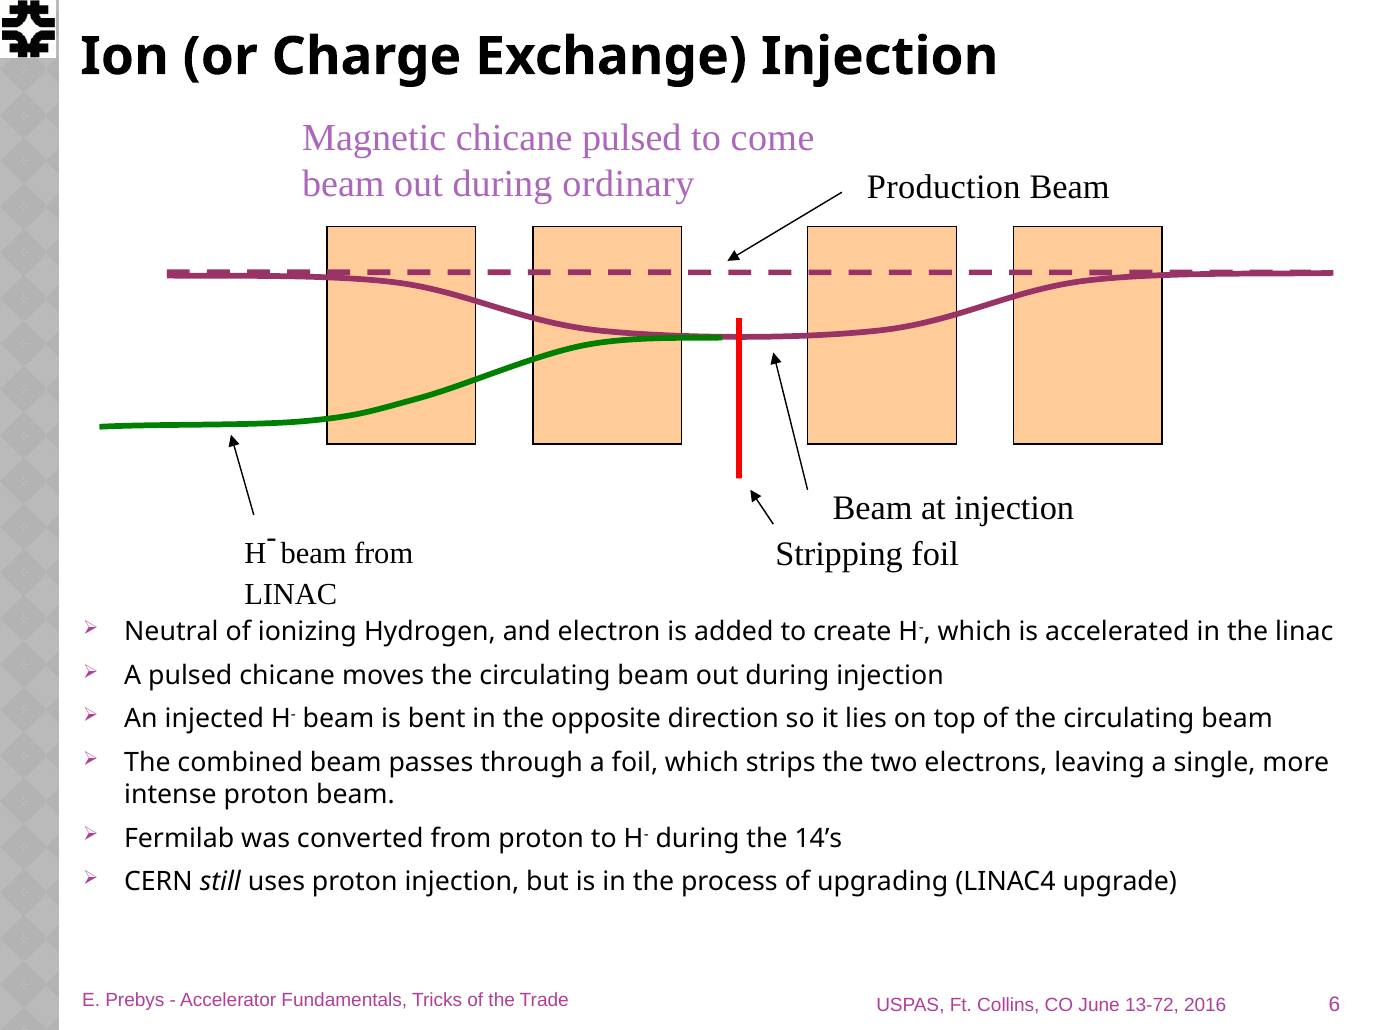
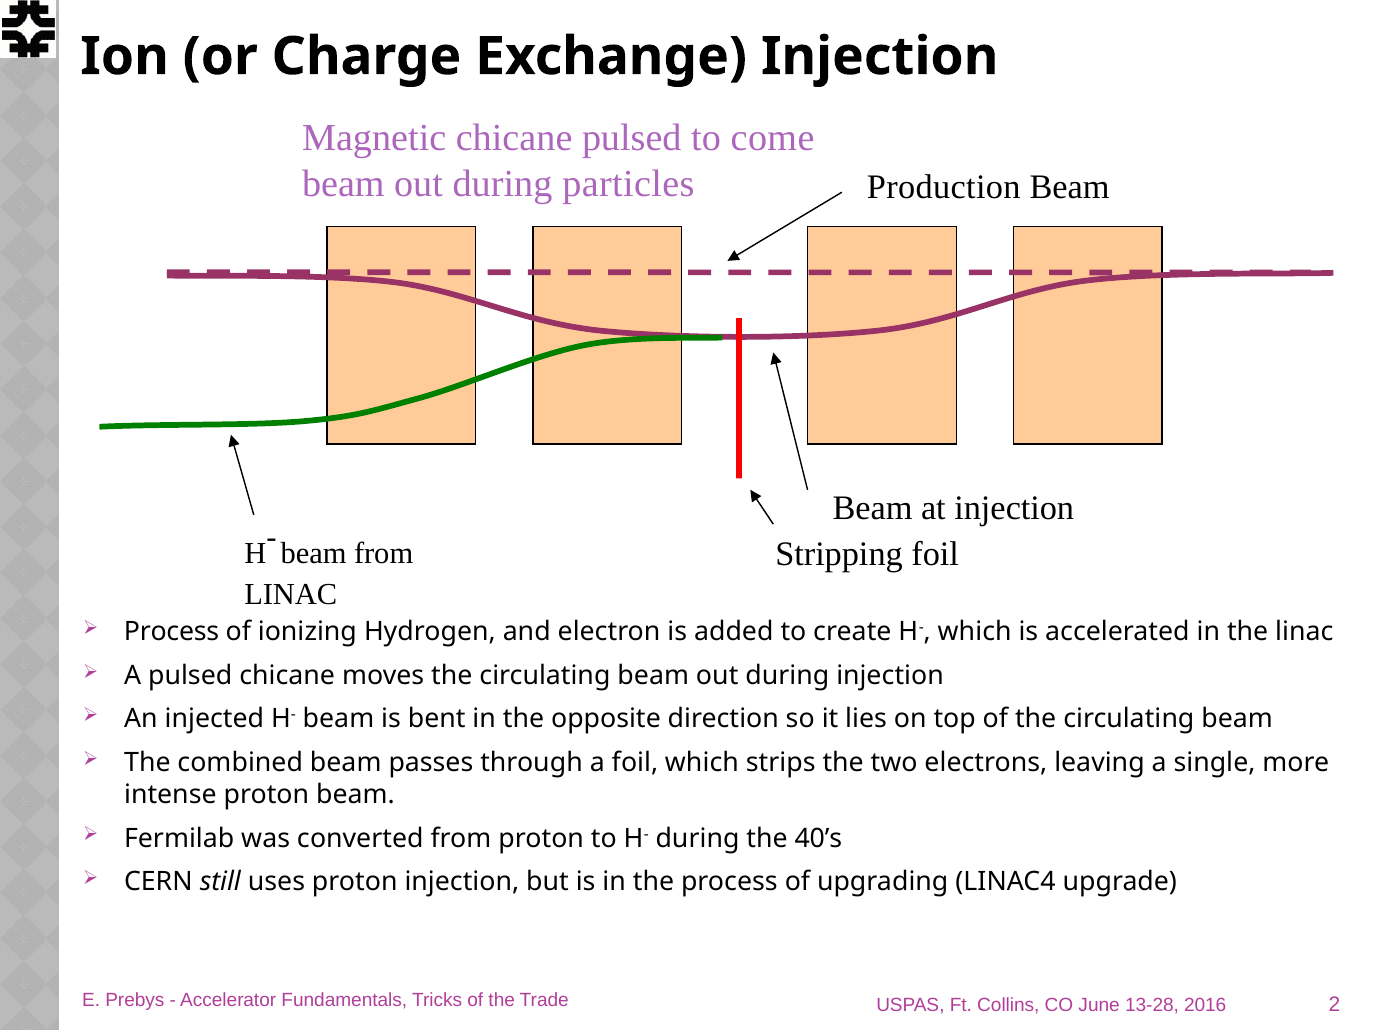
ordinary: ordinary -> particles (628, 184)
Neutral: Neutral -> Process (172, 632)
14’s: 14’s -> 40’s (818, 838)
13-72: 13-72 -> 13-28 (1152, 1005)
6: 6 -> 2 (1335, 1004)
